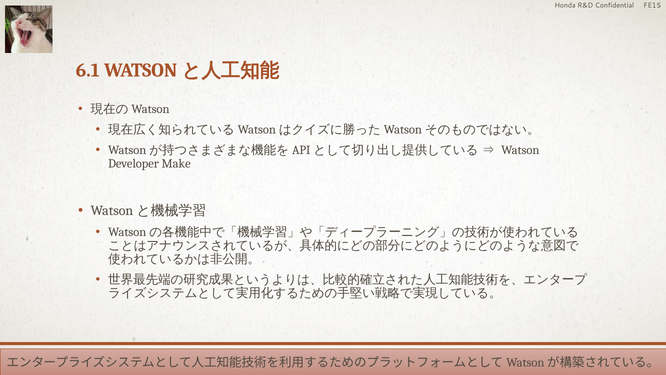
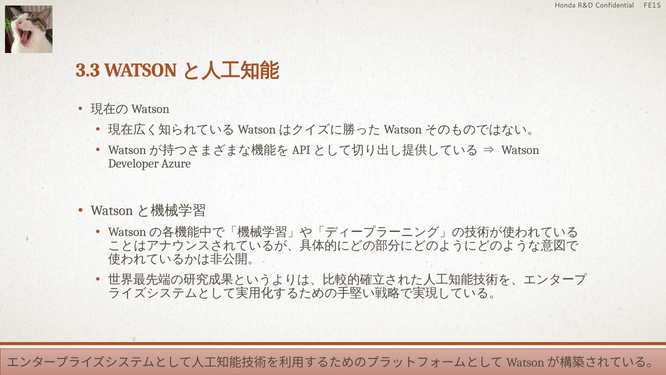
6.1: 6.1 -> 3.3 (88, 70)
Make: Make -> Azure (176, 163)
